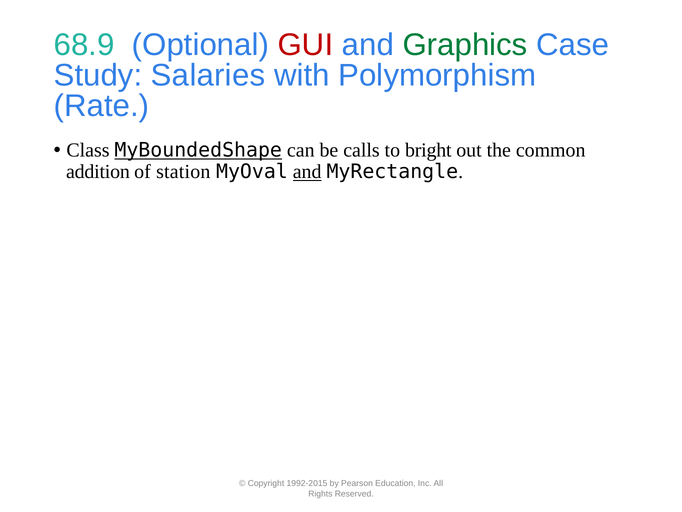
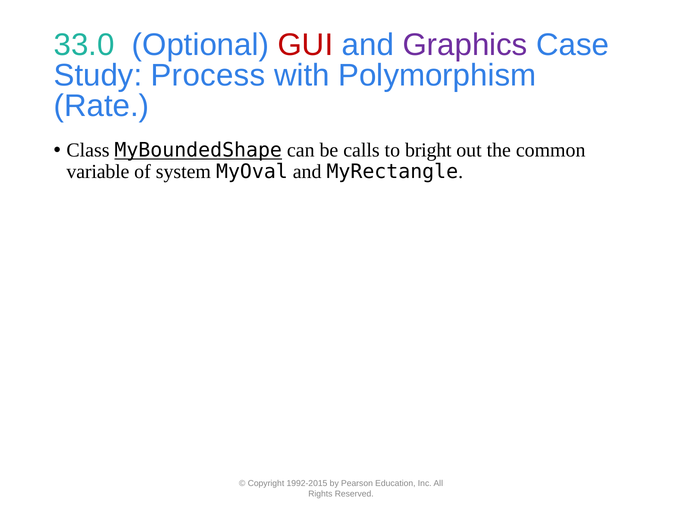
68.9: 68.9 -> 33.0 (84, 45)
Graphics colour: green -> purple (465, 45)
Salaries: Salaries -> Process (208, 75)
addition: addition -> variable (98, 172)
station: station -> system (183, 172)
and underline: present -> none (307, 172)
